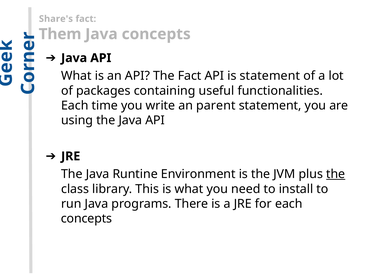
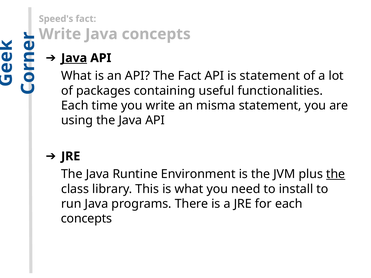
Share's: Share's -> Speed's (56, 19)
Them: Them -> Write (60, 34)
Java underline: none -> present (74, 58)
parent: parent -> misma (216, 106)
